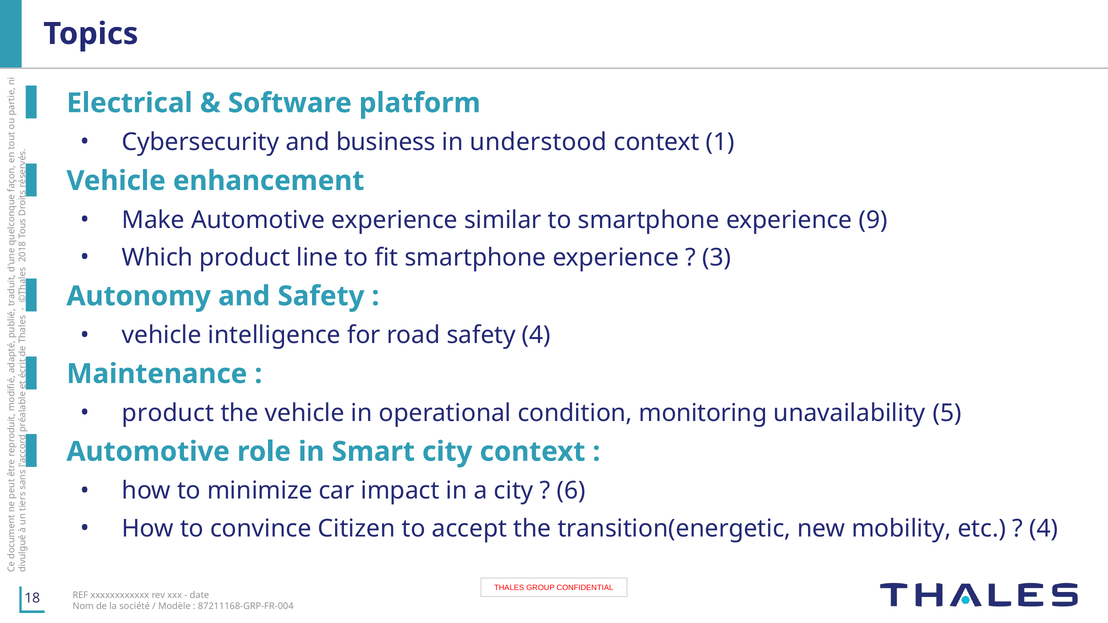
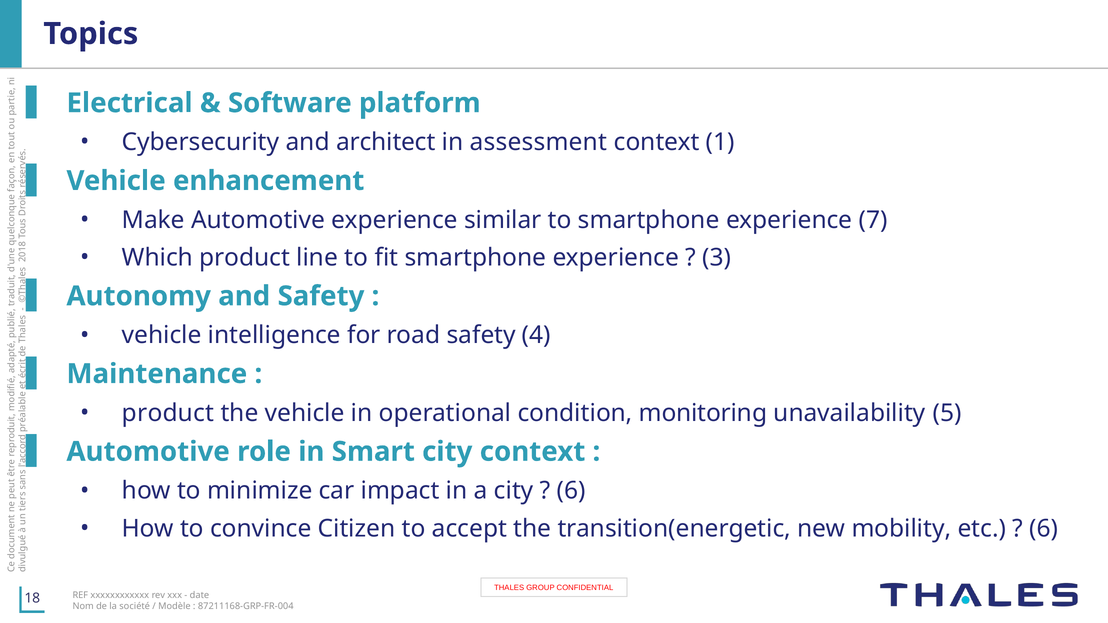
business: business -> architect (386, 142)
understood: understood -> assessment (538, 142)
9: 9 -> 7 (873, 220)
4: 4 -> 6 (1044, 529)
